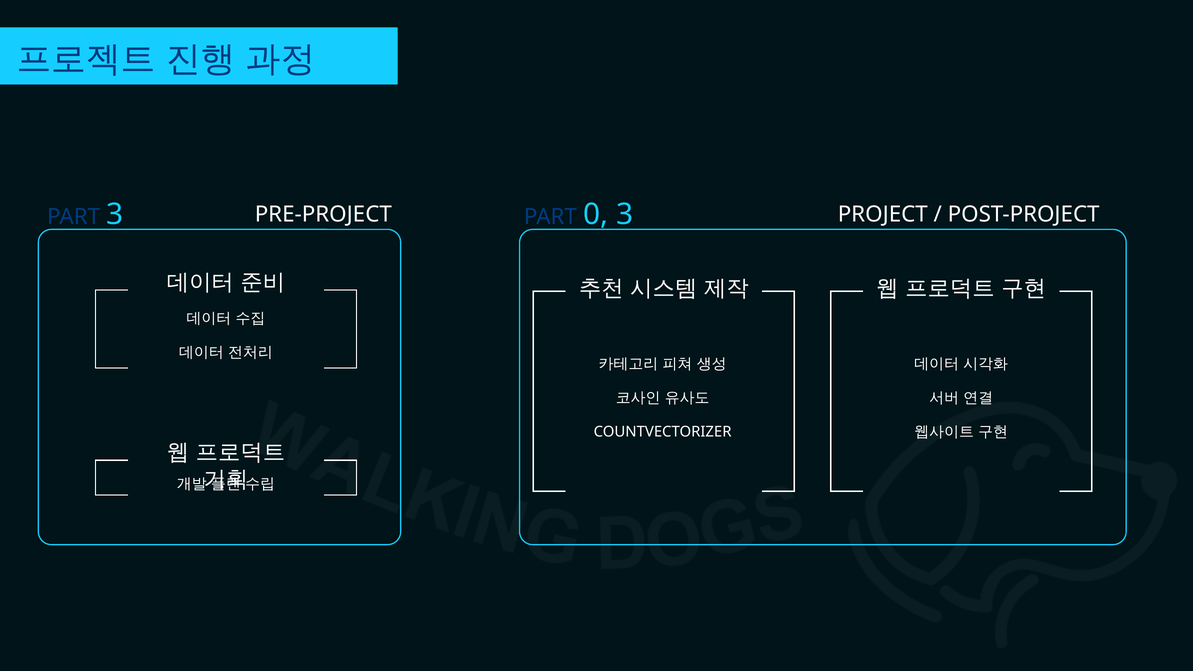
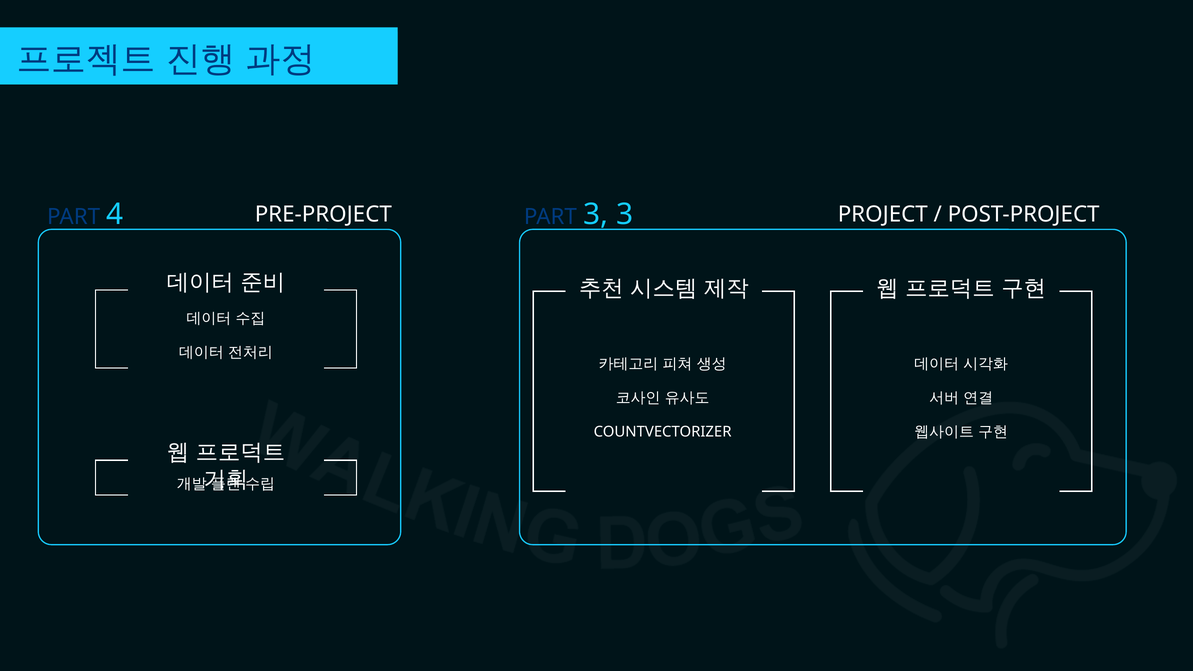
PART 3: 3 -> 4 (115, 215)
PART 0: 0 -> 3 (596, 215)
